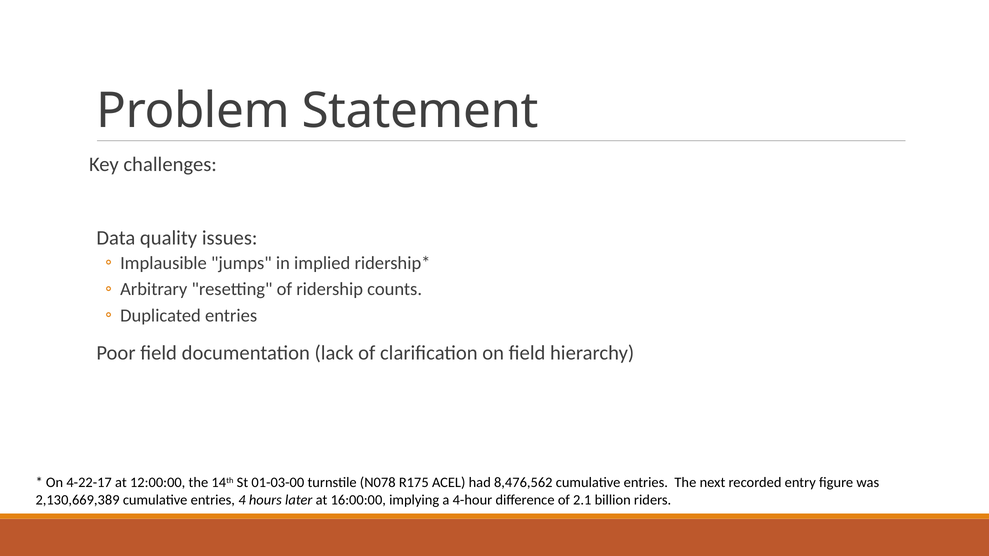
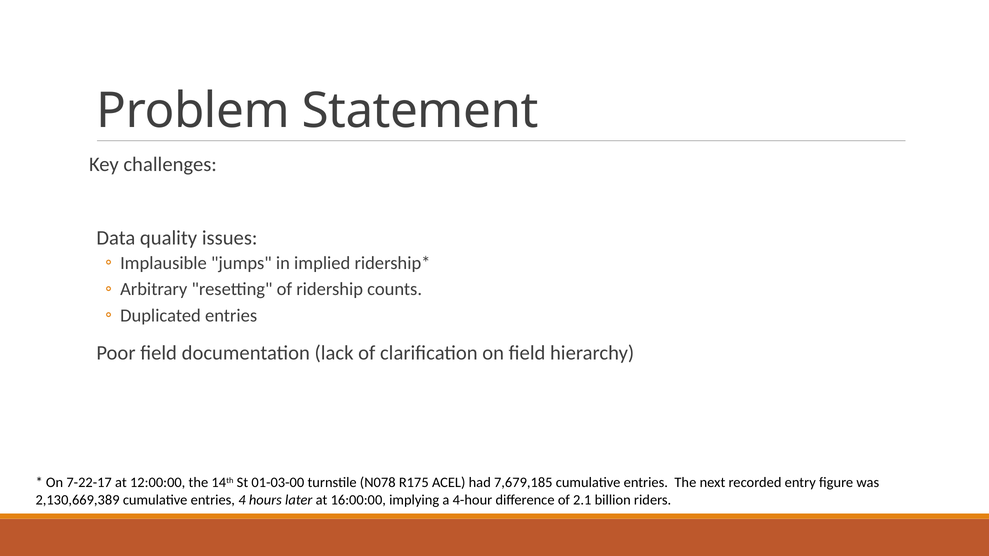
4-22-17: 4-22-17 -> 7-22-17 (89, 483)
8,476,562: 8,476,562 -> 7,679,185 (523, 483)
